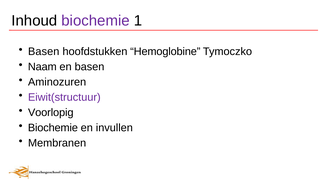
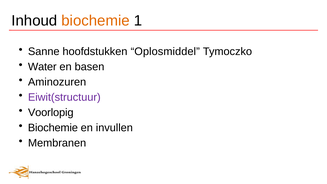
biochemie colour: purple -> orange (96, 21)
Basen: Basen -> Sanne (44, 51)
Hemoglobine: Hemoglobine -> Oplosmiddel (165, 51)
Naam: Naam -> Water (42, 67)
